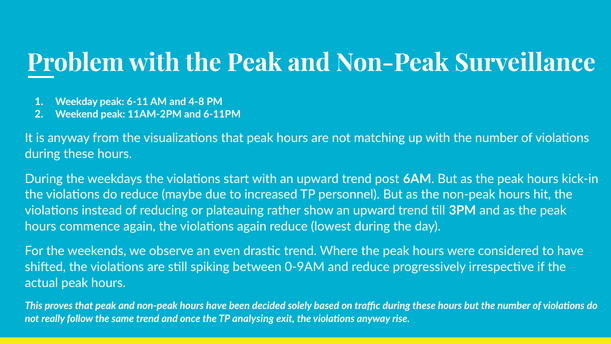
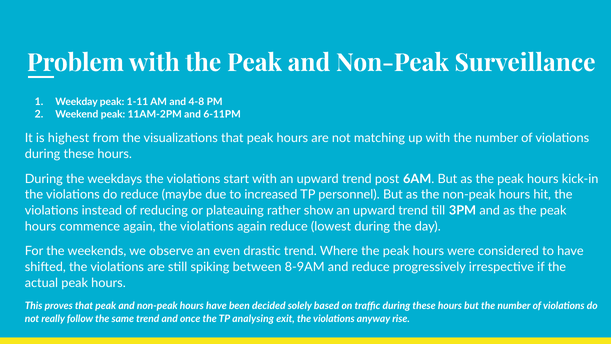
6-11: 6-11 -> 1-11 (137, 102)
is anyway: anyway -> highest (69, 138)
0-9AM: 0-9AM -> 8-9AM (305, 267)
